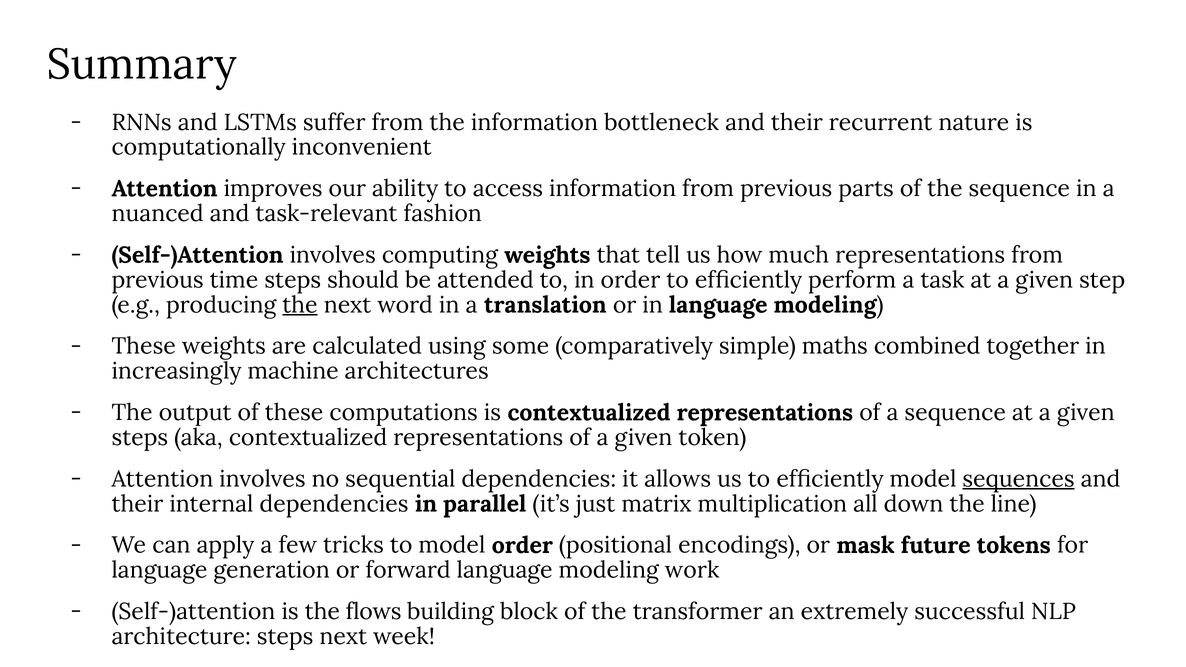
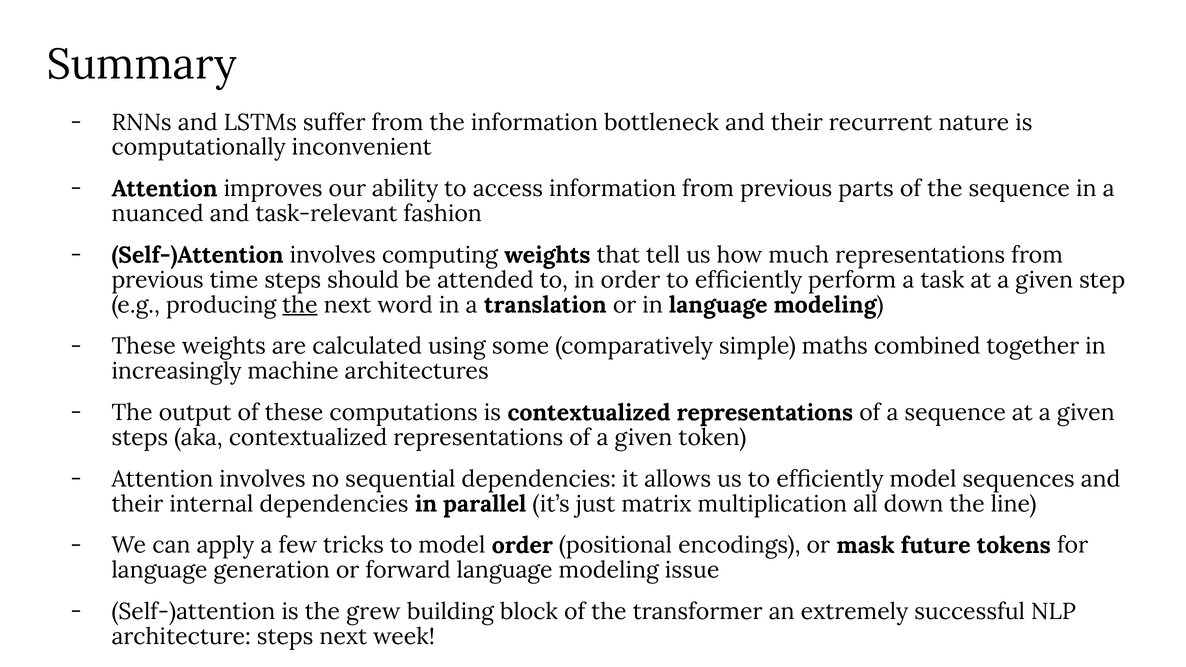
sequences underline: present -> none (1019, 479)
work: work -> issue (692, 570)
flows: flows -> grew (373, 612)
